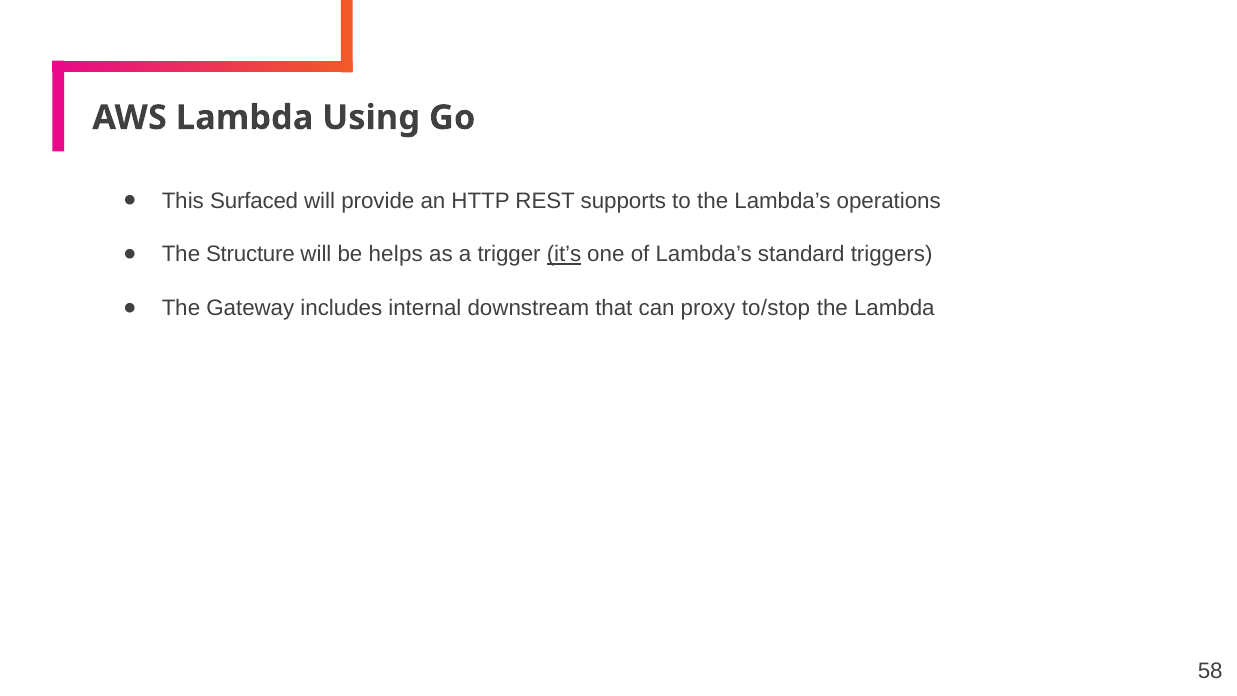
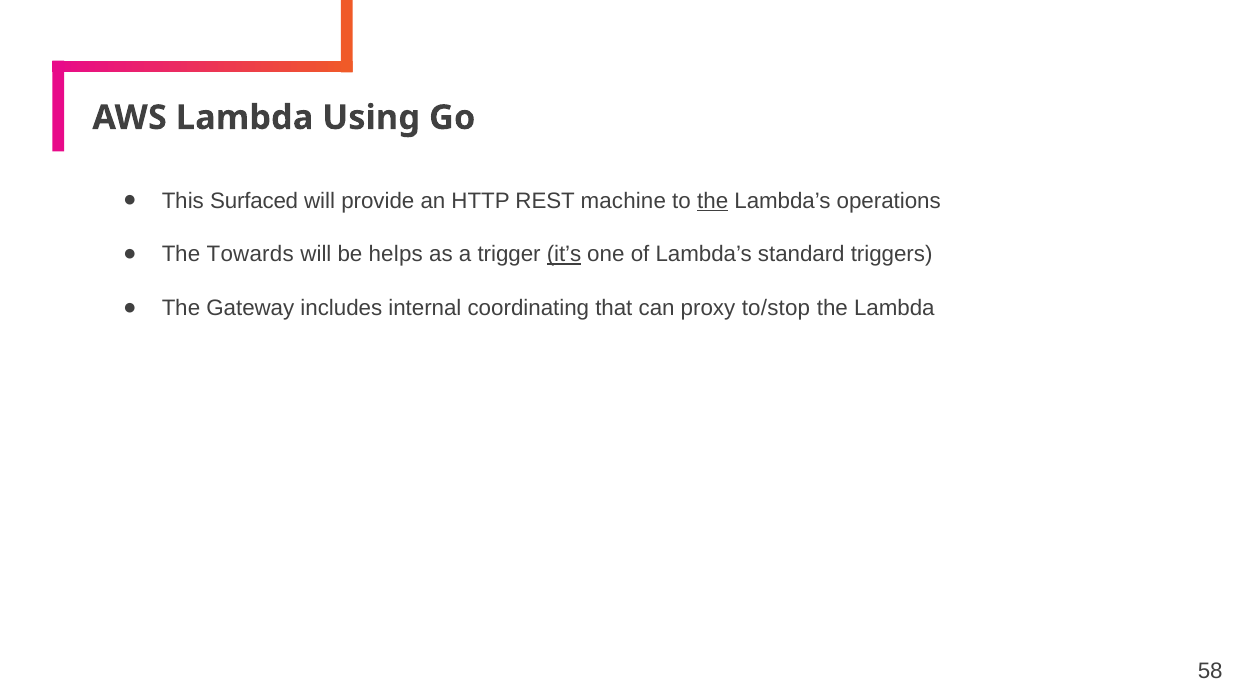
supports: supports -> machine (623, 201)
the underline: none -> present (713, 201)
Structure: Structure -> Towards (250, 254)
downstream: downstream -> coordinating (528, 308)
